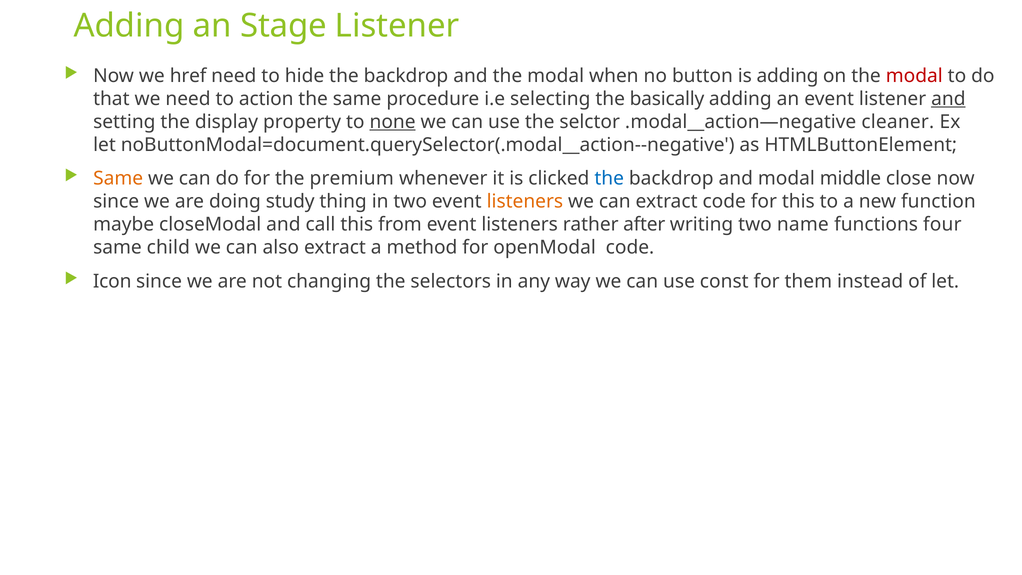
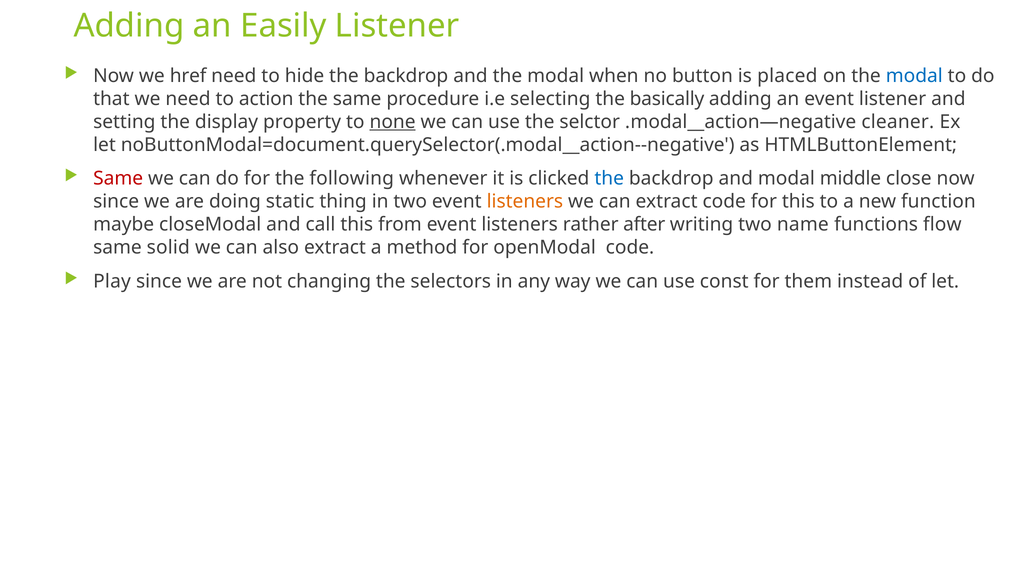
Stage: Stage -> Easily (283, 26)
is adding: adding -> placed (787, 76)
modal colour: red -> blue (914, 76)
and underline: present -> none (948, 99)
Same colour: orange -> red (118, 179)
premium: premium -> following (352, 179)
study: study -> static (290, 202)
four: four -> flow (942, 225)
child: child -> solid (168, 248)
Icon: Icon -> Play (112, 281)
